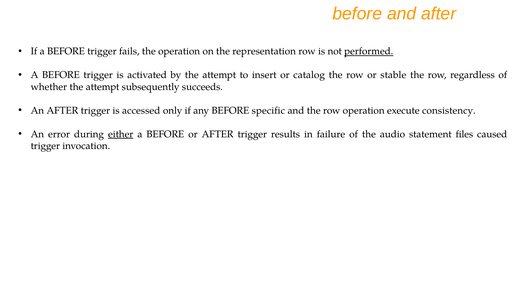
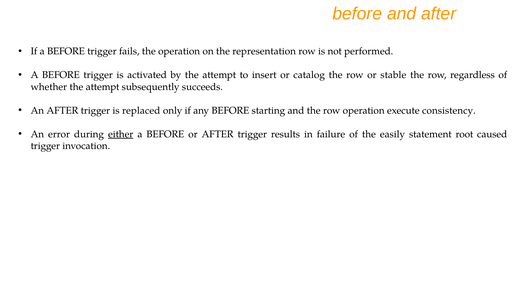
performed underline: present -> none (369, 51)
accessed: accessed -> replaced (141, 110)
specific: specific -> starting (268, 110)
audio: audio -> easily (392, 134)
files: files -> root (464, 134)
